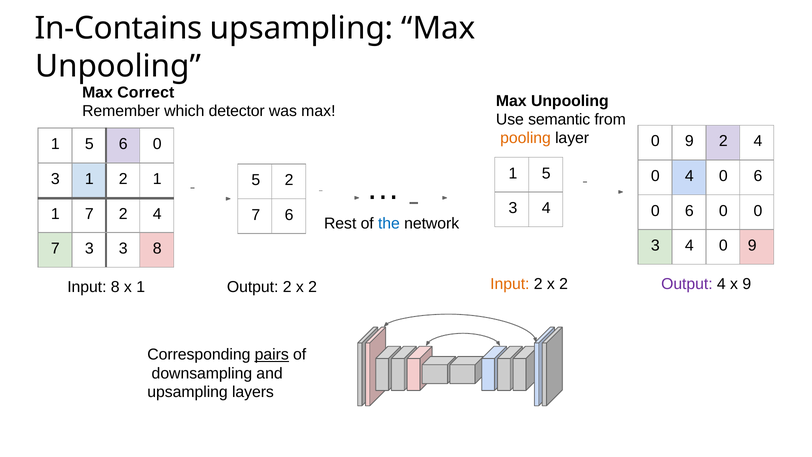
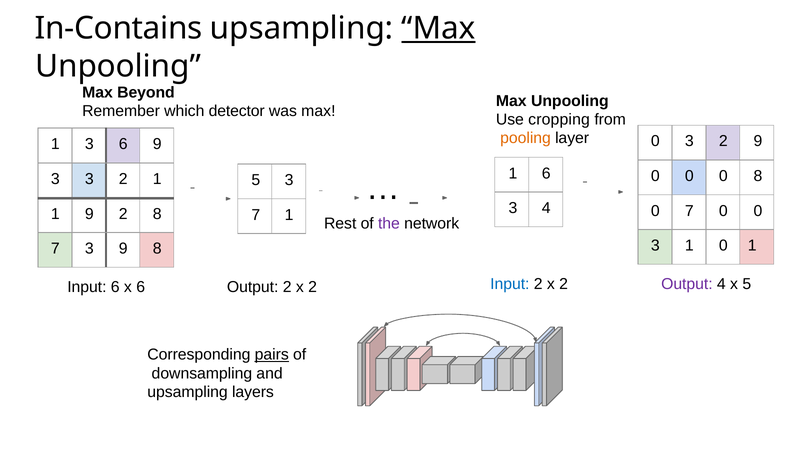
Max underline: none -> present (439, 28)
Correct: Correct -> Beyond (146, 92)
semantic: semantic -> cropping (559, 120)
9: 9 -> 3 (689, 141)
4: 4 -> 9 (758, 141)
5: 5 -> 3 (89, 144)
0: 0 -> 9 (157, 144)
5: 5 -> 6 (546, 173)
4: 4 -> 0 (689, 176)
6: 6 -> 8 (758, 176)
3 1: 1 -> 3 (89, 179)
5 2: 2 -> 3 (289, 180)
6: 6 -> 7 (689, 211)
1 7: 7 -> 9 (89, 214)
4: 4 -> 8 (157, 214)
7 6: 6 -> 1 (289, 215)
the colour: blue -> purple (389, 224)
4: 4 -> 1 (689, 246)
9: 9 -> 1 (752, 246)
3 3: 3 -> 9 (123, 249)
Input colour: orange -> blue (510, 284)
x 9: 9 -> 5 (747, 284)
Input 8: 8 -> 6 (115, 287)
x 1: 1 -> 6 (141, 287)
